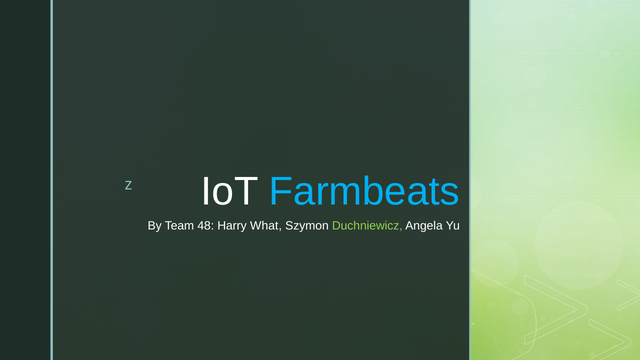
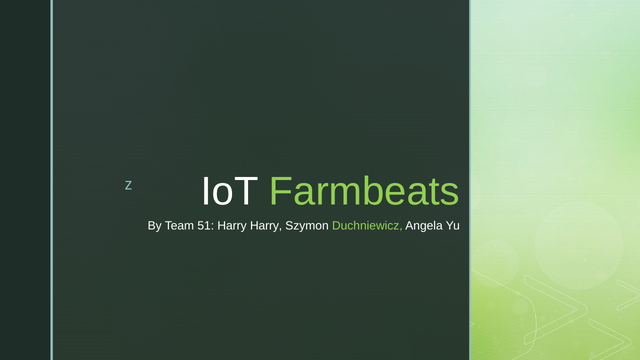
Farmbeats colour: light blue -> light green (364, 192)
48: 48 -> 51 (206, 226)
Harry What: What -> Harry (266, 226)
